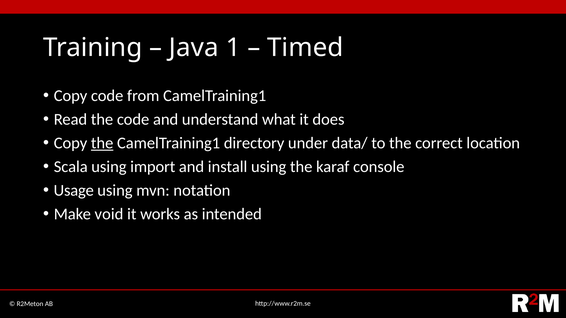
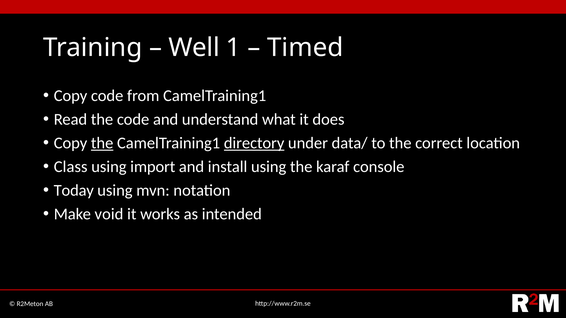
Java: Java -> Well (194, 48)
directory underline: none -> present (254, 143)
Scala: Scala -> Class (71, 167)
Usage: Usage -> Today (74, 191)
